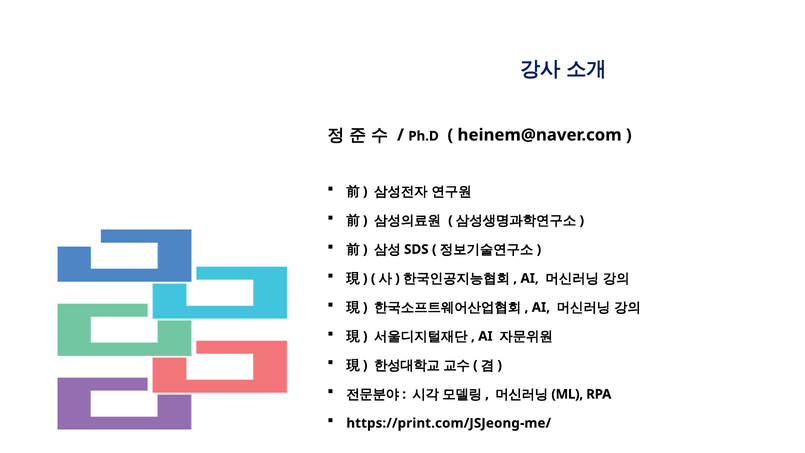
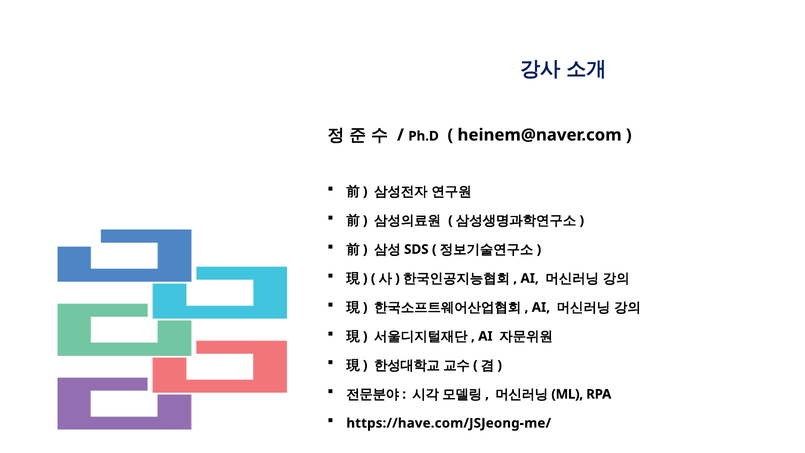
https://print.com/JSJeong-me/: https://print.com/JSJeong-me/ -> https://have.com/JSJeong-me/ (449, 423)
